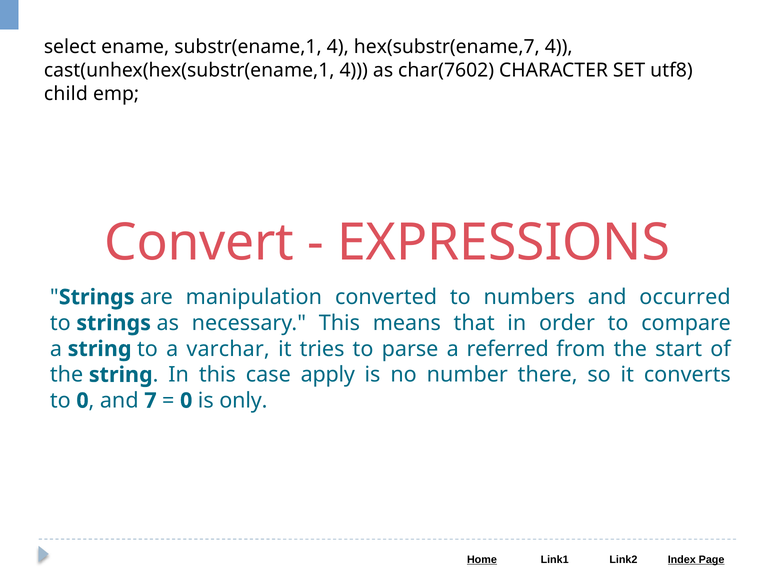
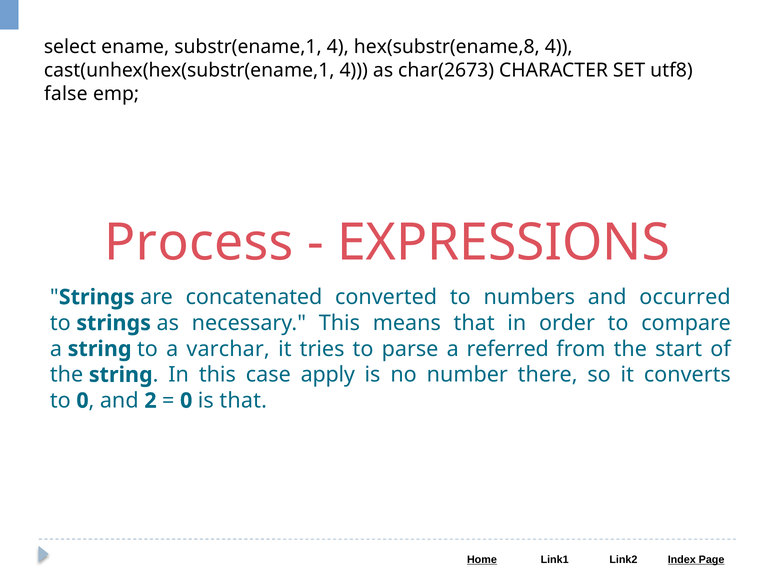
hex(substr(ename,7: hex(substr(ename,7 -> hex(substr(ename,8 (447, 47)
char(7602: char(7602 -> char(2673 (446, 70)
child: child -> false (66, 94)
Convert: Convert -> Process (199, 242)
manipulation: manipulation -> concatenated (254, 297)
7: 7 -> 2 (150, 400)
is only: only -> that (243, 400)
